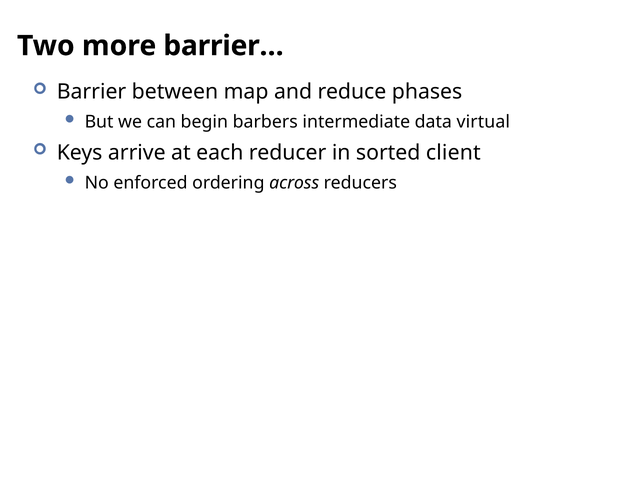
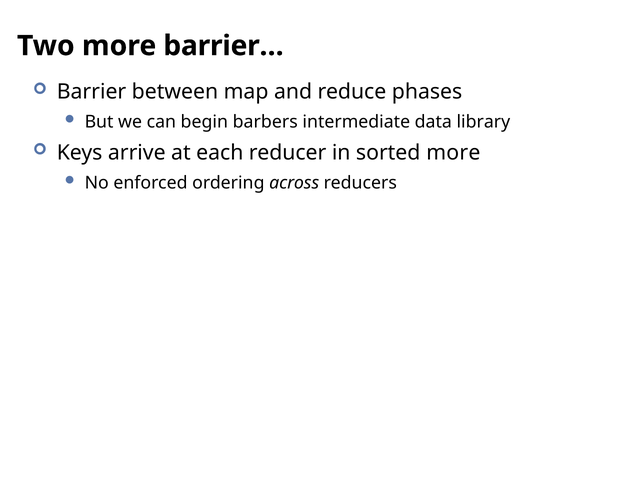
virtual: virtual -> library (483, 122)
sorted client: client -> more (453, 153)
